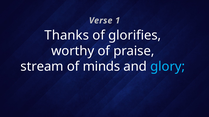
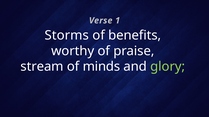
Thanks: Thanks -> Storms (67, 35)
glorifies: glorifies -> benefits (135, 35)
glory colour: light blue -> light green (168, 67)
